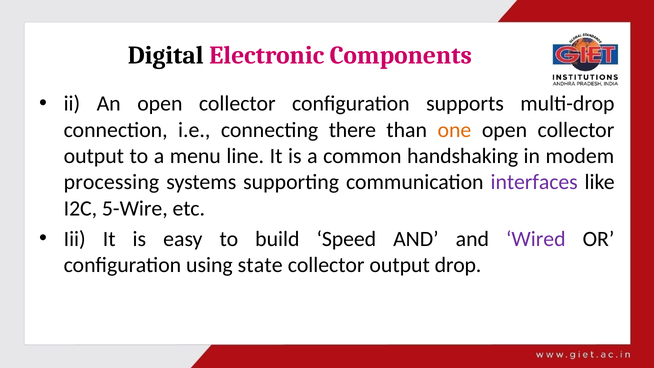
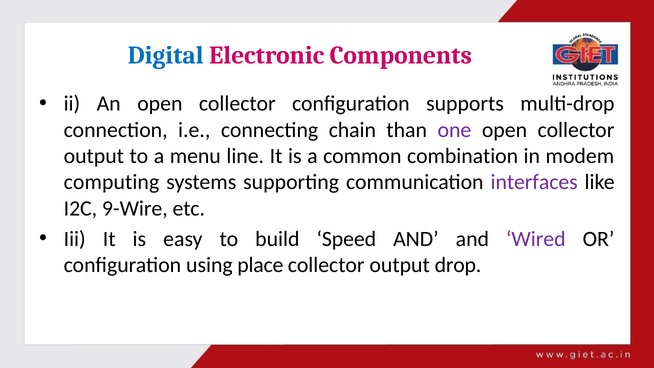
Digital colour: black -> blue (166, 55)
there: there -> chain (352, 130)
one colour: orange -> purple (454, 130)
handshaking: handshaking -> combination (463, 156)
processing: processing -> computing (111, 182)
5-Wire: 5-Wire -> 9-Wire (135, 208)
state: state -> place (260, 265)
